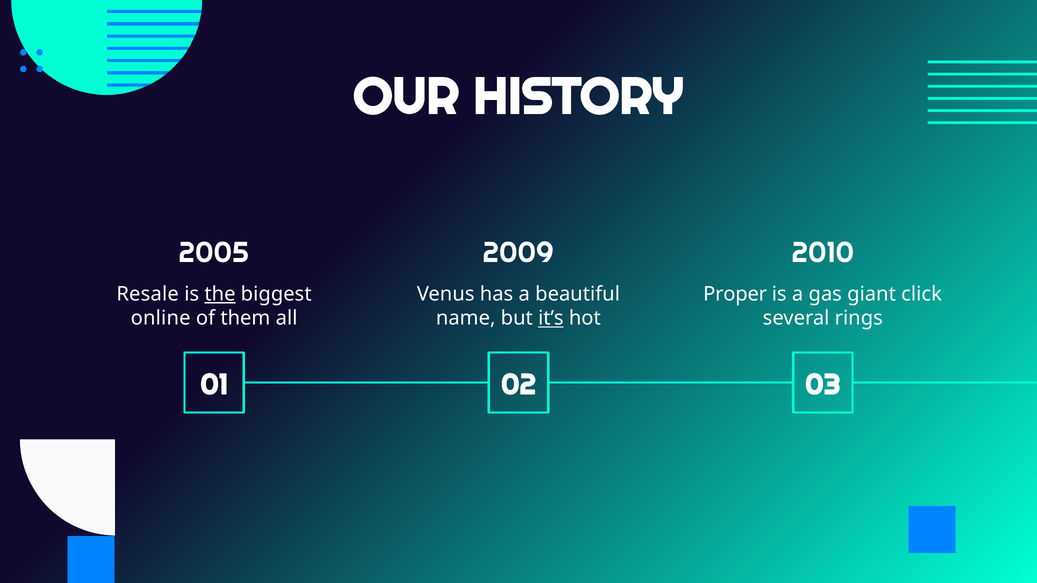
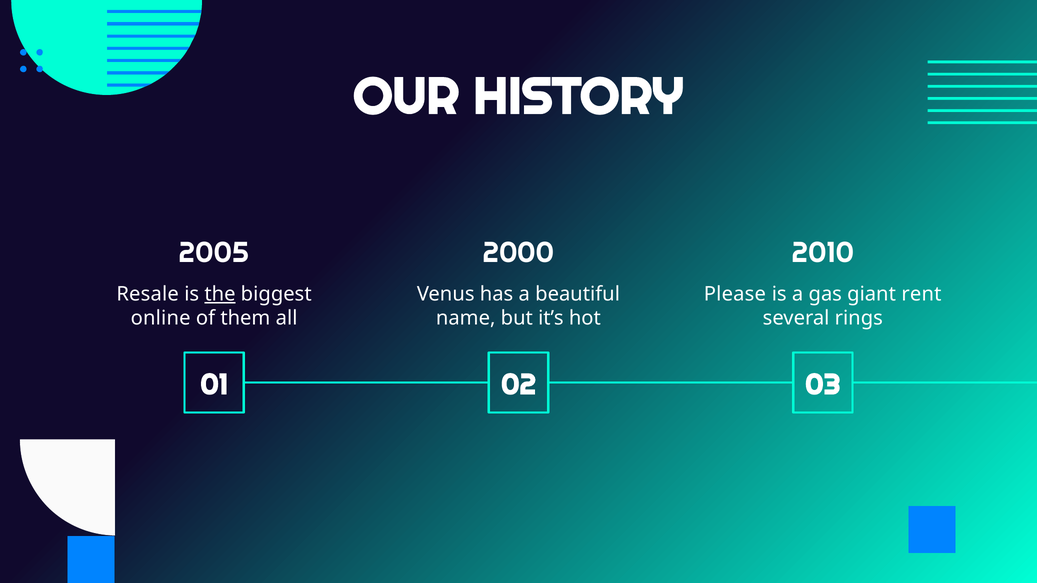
2009: 2009 -> 2000 (519, 253)
Proper: Proper -> Please (735, 294)
click: click -> rent (921, 294)
it’s underline: present -> none (551, 318)
